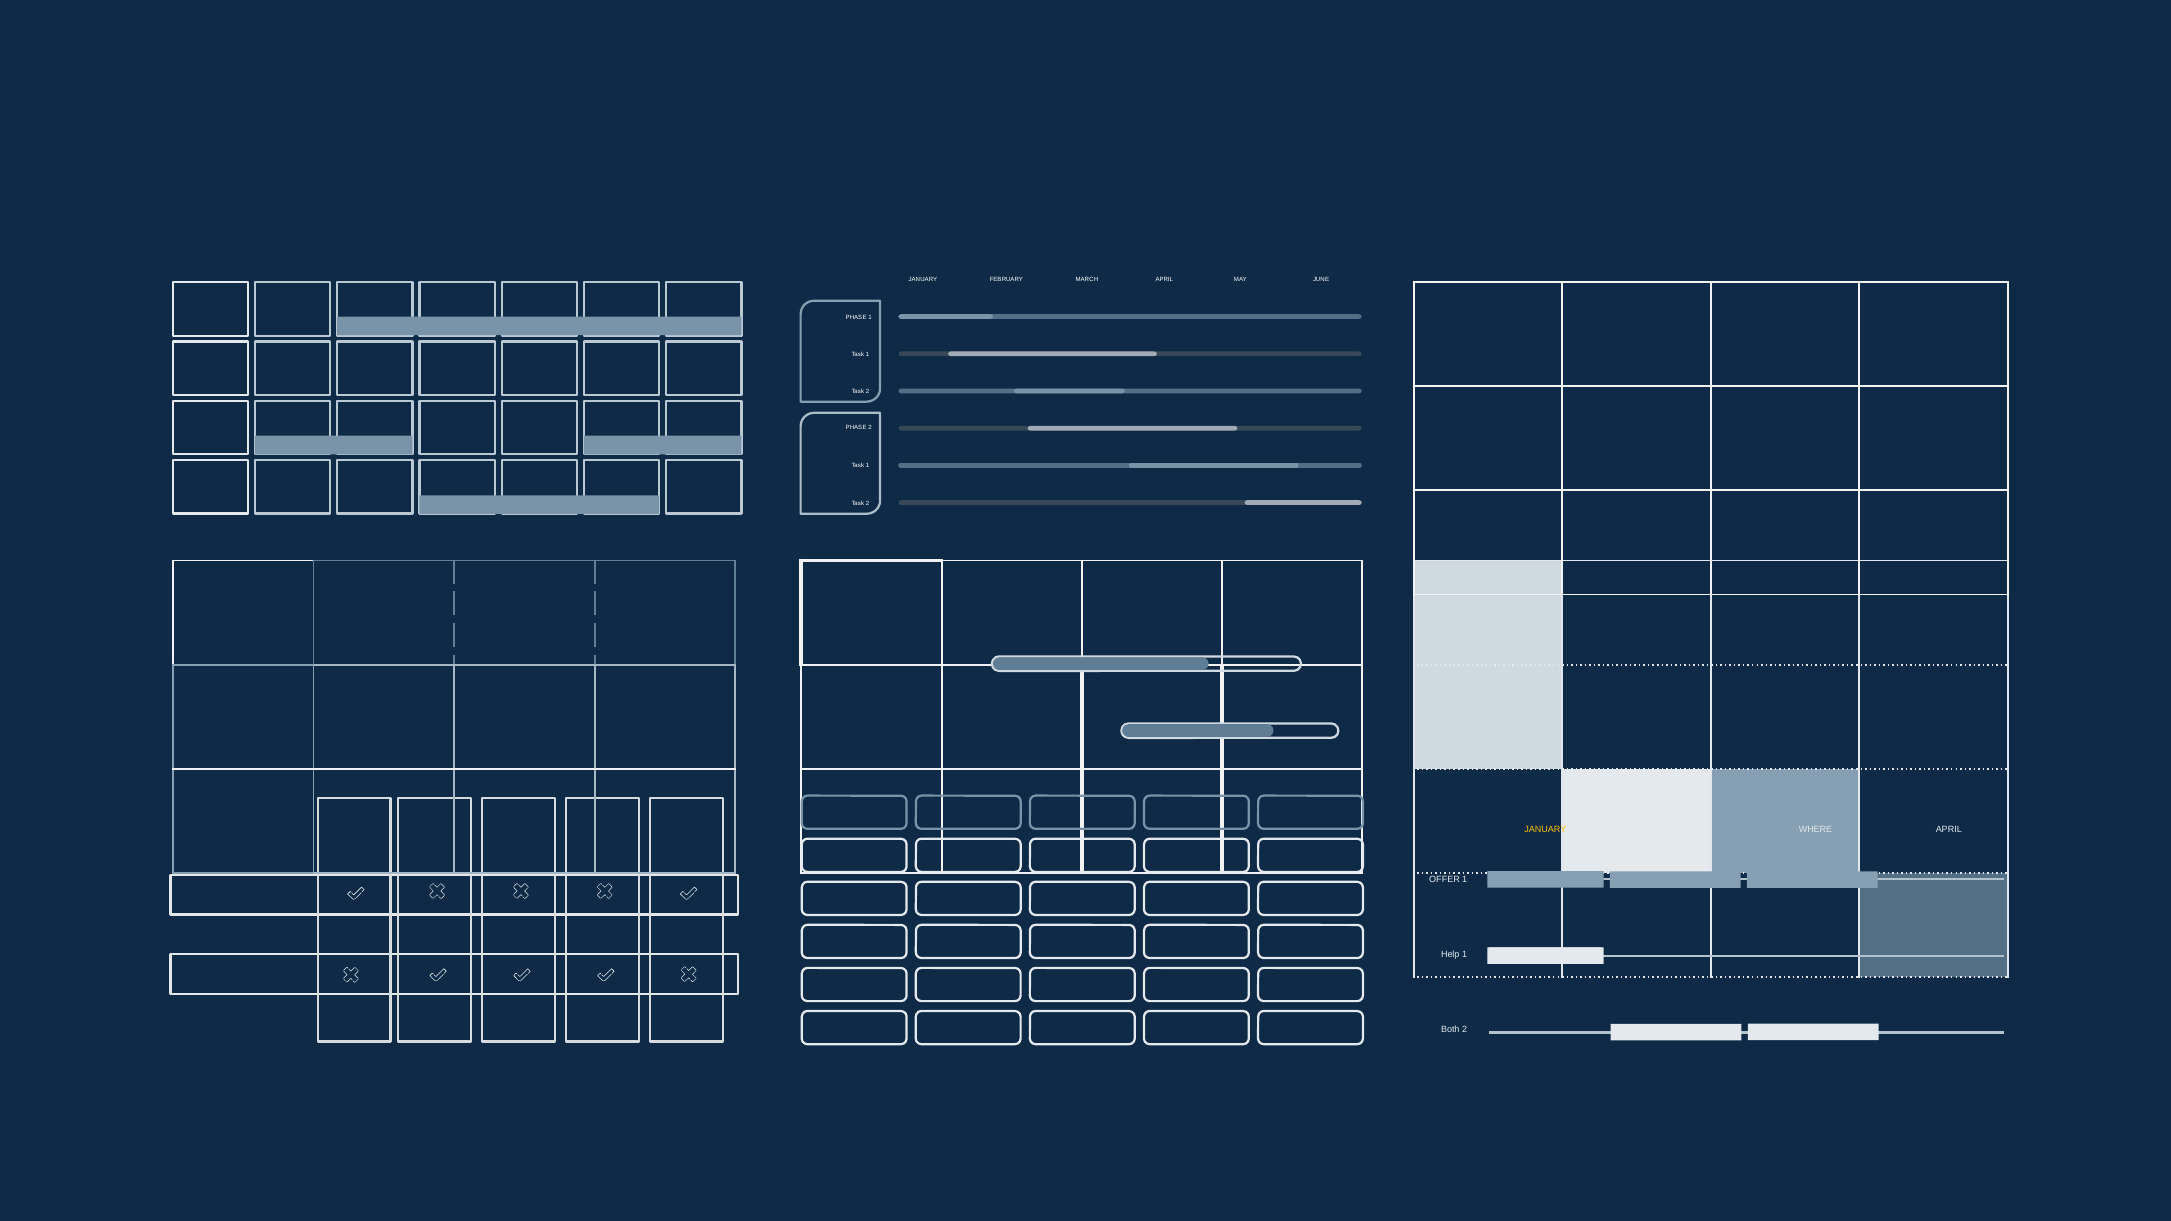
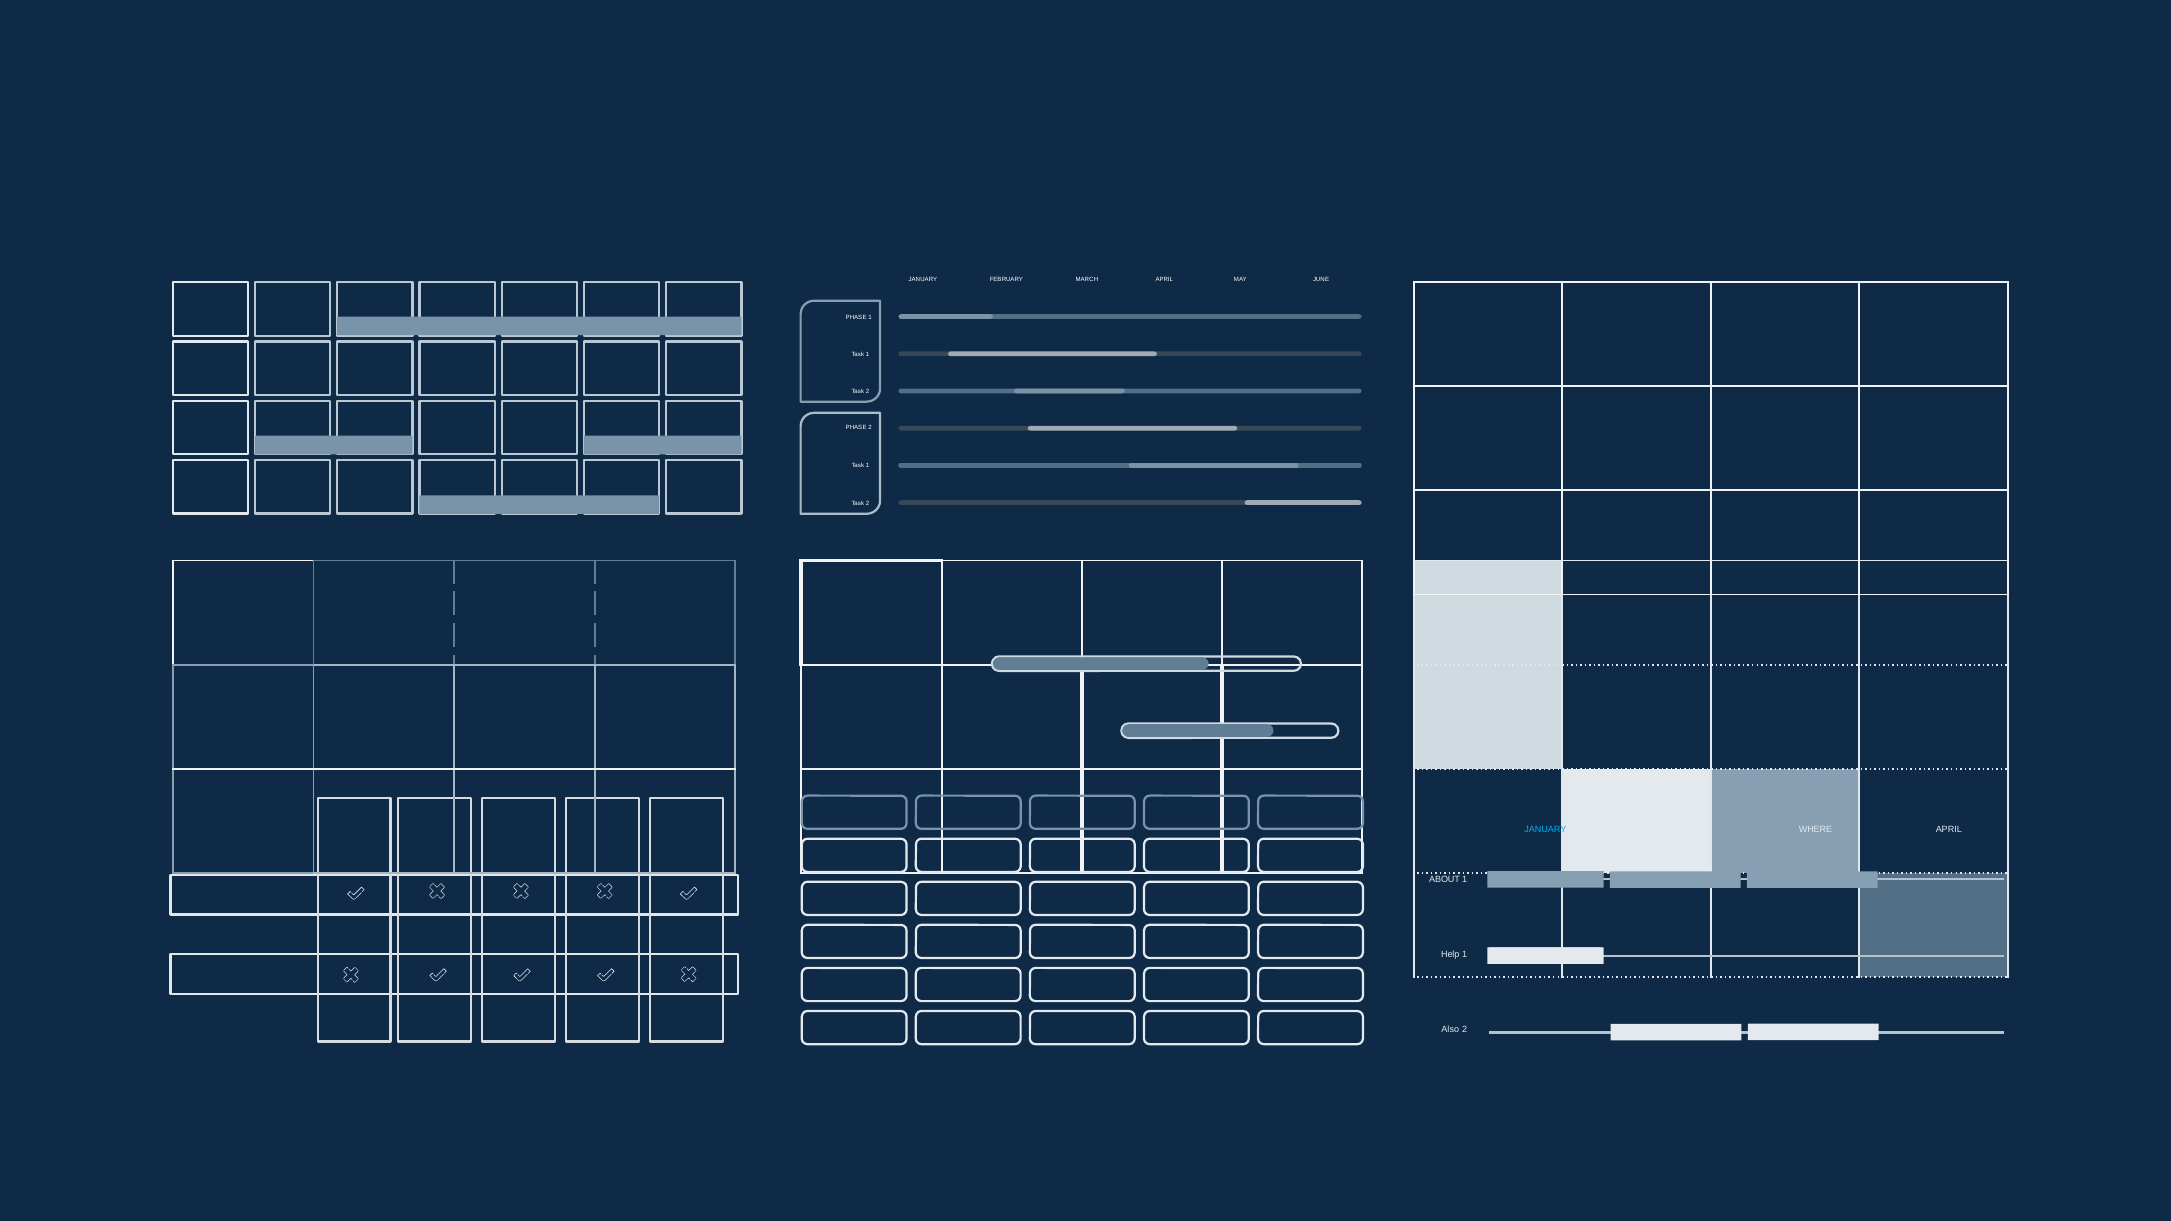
JANUARY colour: yellow -> light blue (1545, 830)
OFFER: OFFER -> ABOUT (1445, 880)
Both: Both -> Also (1450, 1030)
